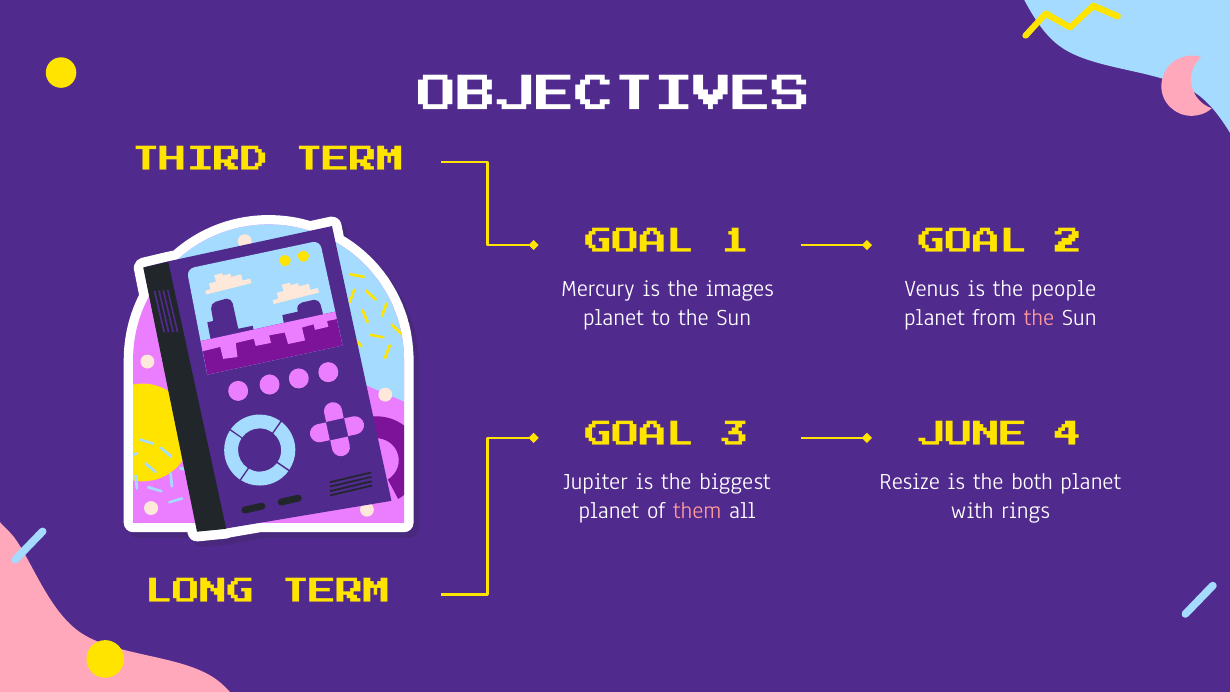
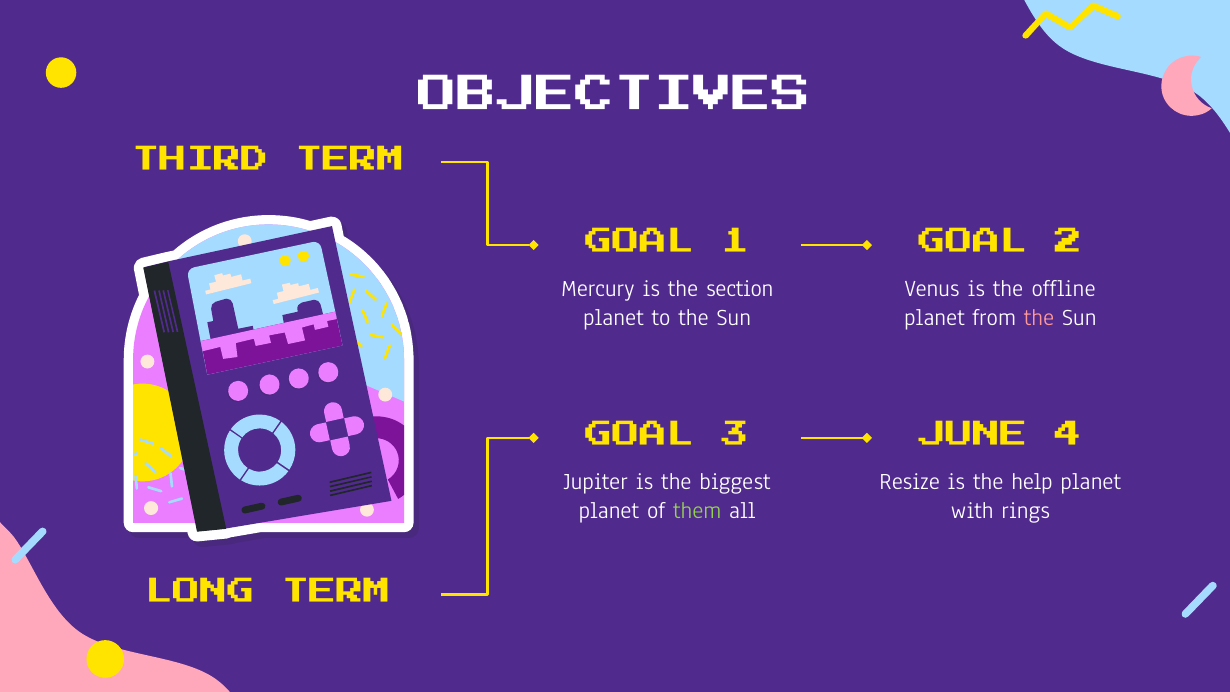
images: images -> section (740, 289)
people: people -> offline (1064, 289)
both: both -> help (1032, 482)
them colour: pink -> light green (697, 511)
